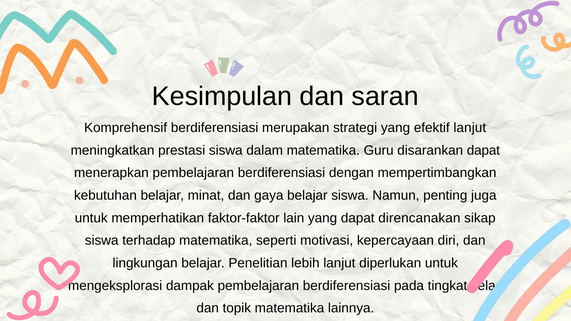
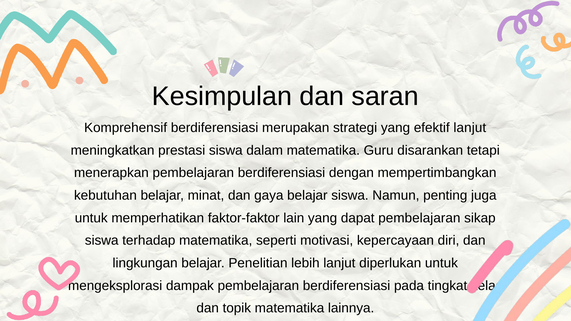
disarankan dapat: dapat -> tetapi (483, 150)
dapat direncanakan: direncanakan -> pembelajaran (419, 218)
